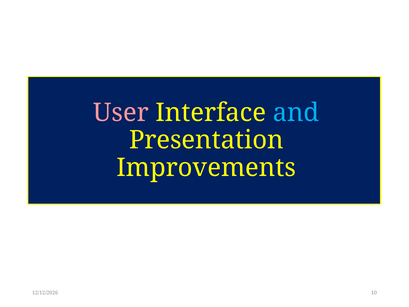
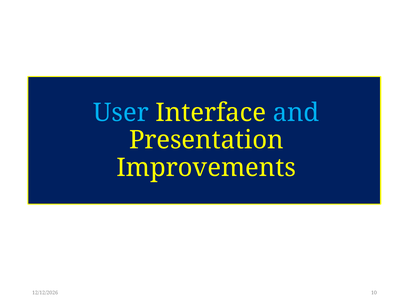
User colour: pink -> light blue (121, 112)
